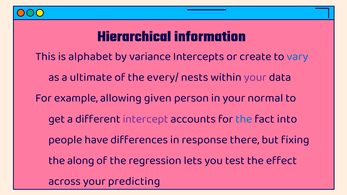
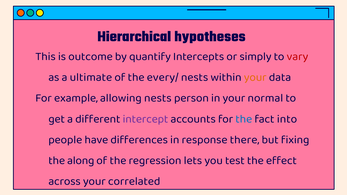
information: information -> hypotheses (210, 36)
alphabet: alphabet -> outcome (91, 56)
variance: variance -> quantify (150, 56)
create: create -> simply (256, 56)
vary colour: blue -> red (297, 56)
your colour: purple -> orange (255, 77)
allowing given: given -> nests (158, 98)
predicting: predicting -> correlated (134, 181)
